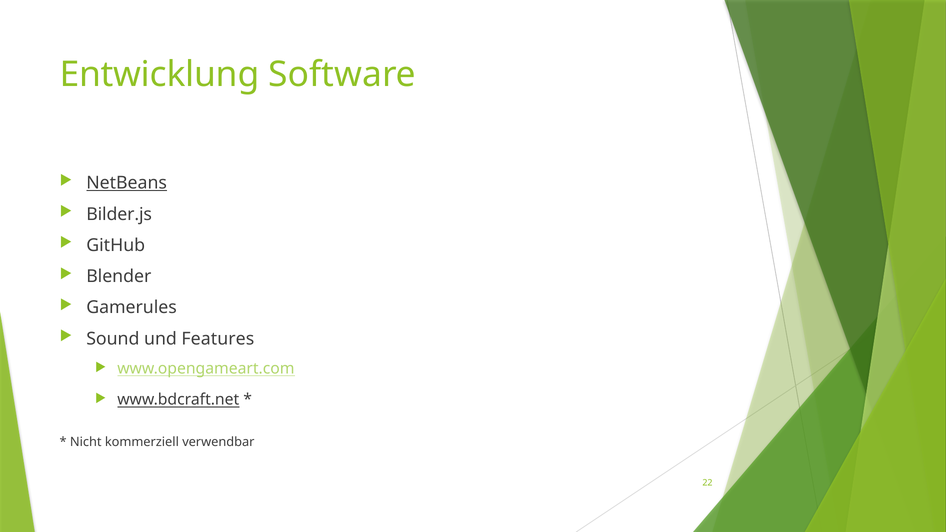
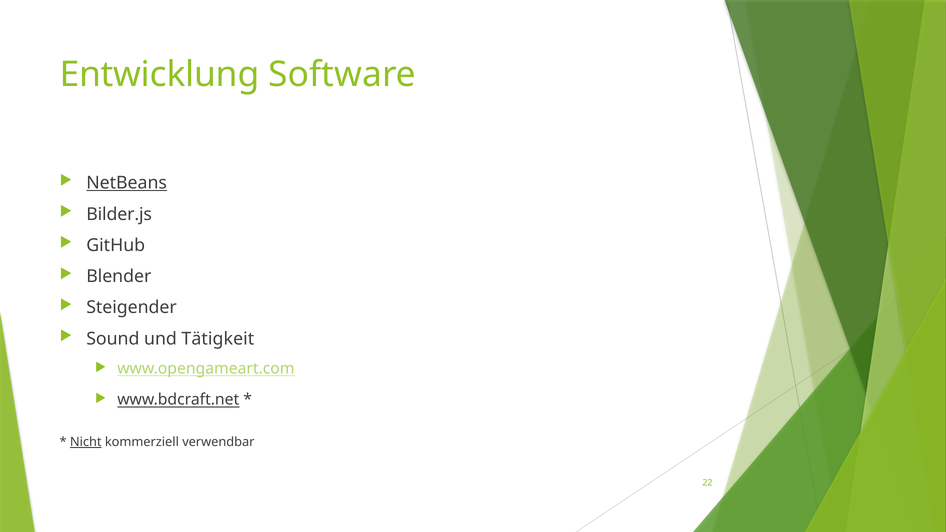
Gamerules: Gamerules -> Steigender (132, 308)
Features: Features -> Tätigkeit (218, 339)
Nicht underline: none -> present (86, 442)
